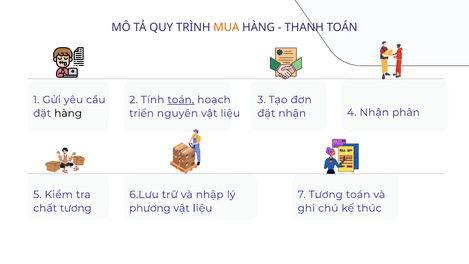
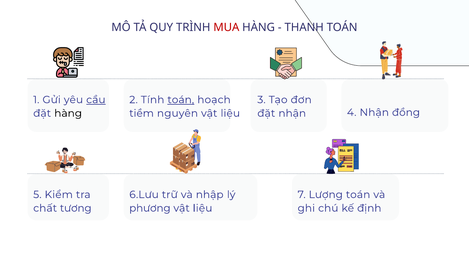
MUA colour: orange -> red (226, 27)
cầu underline: none -> present (96, 100)
triển: triển -> tiềm (142, 113)
phân: phân -> đồng (406, 112)
7 Tương: Tương -> Lượng (326, 194)
thúc: thúc -> định (369, 208)
